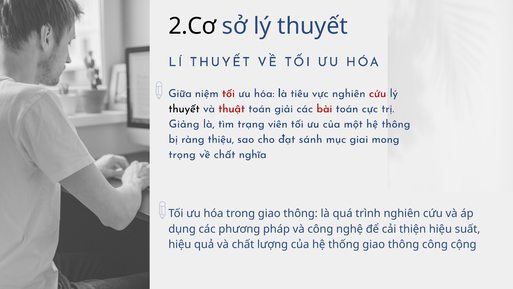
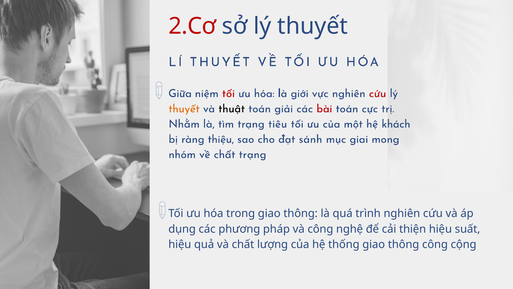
2.Cơ colour: black -> red (192, 26)
tiêu: tiêu -> giới (300, 93)
thuyết colour: black -> orange (184, 108)
thuật colour: red -> black (232, 108)
Giảng: Giảng -> Nhằm (184, 124)
viên: viên -> tiêu (278, 124)
hệ thông: thông -> khách (396, 124)
trọng: trọng -> nhóm (182, 154)
chất nghĩa: nghĩa -> trạng (253, 154)
